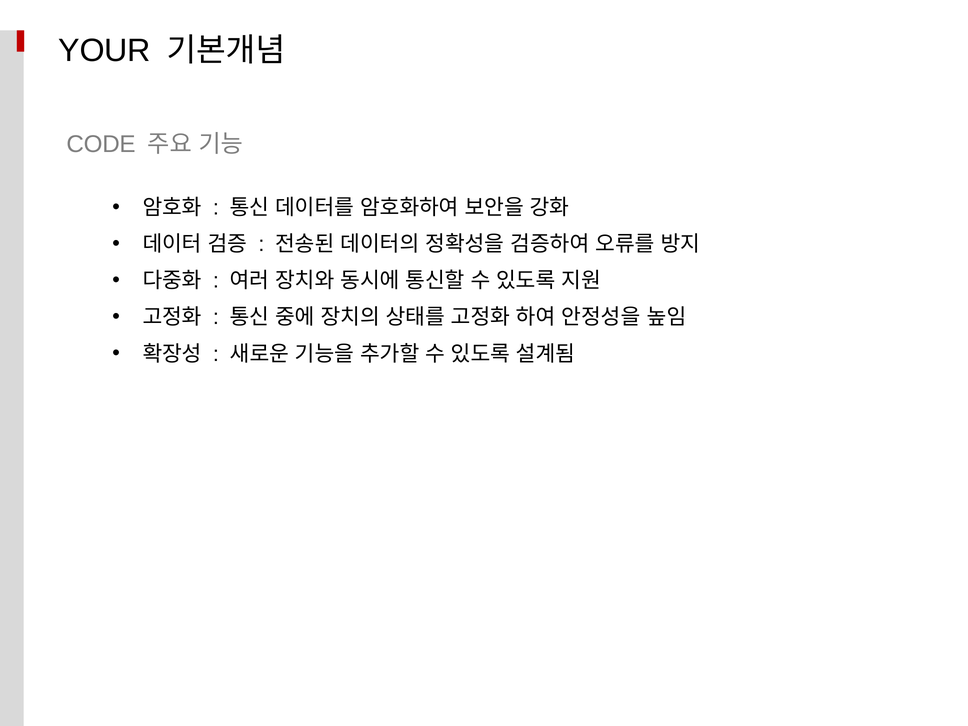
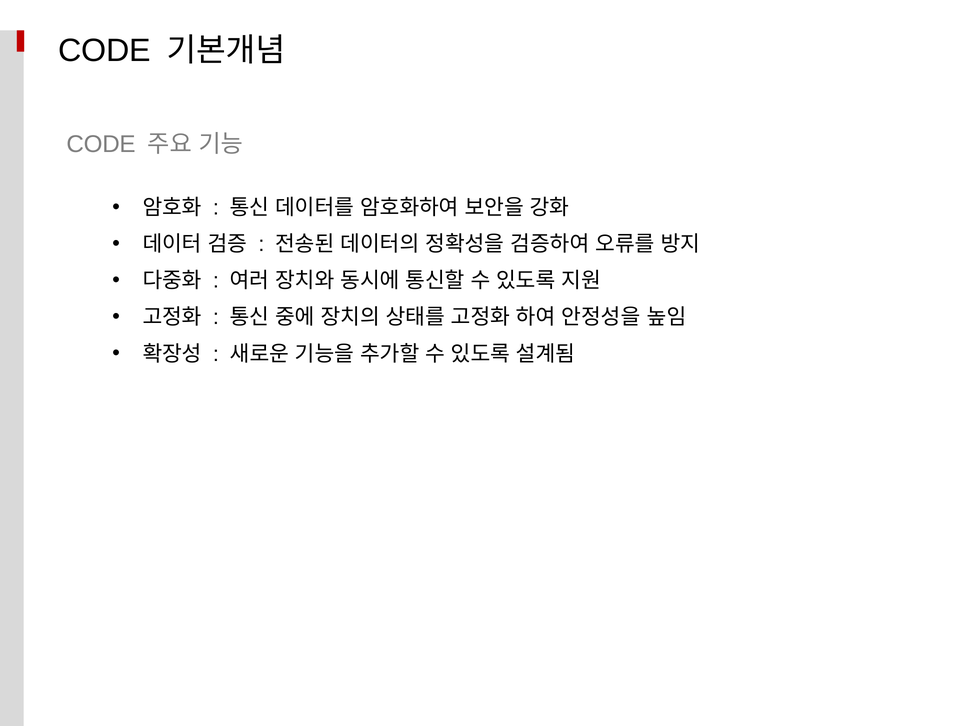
YOUR: YOUR -> CODE (104, 51)
